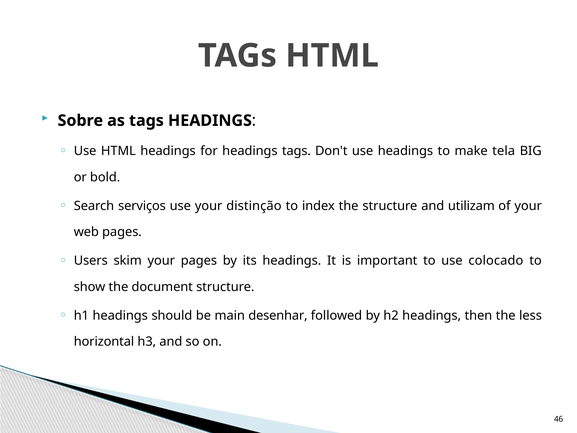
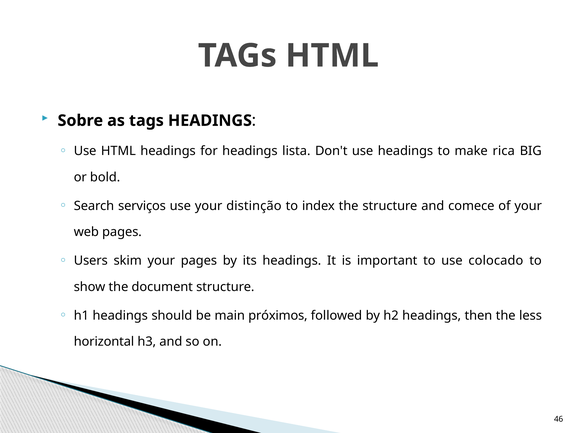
headings tags: tags -> lista (296, 151)
tela: tela -> rica (504, 151)
utilizam: utilizam -> comece (471, 206)
desenhar: desenhar -> próximos (278, 315)
